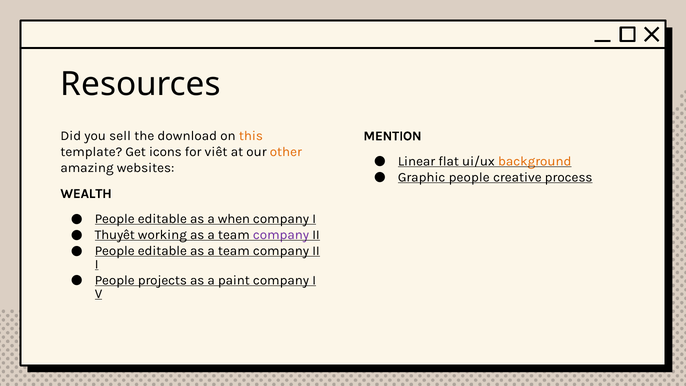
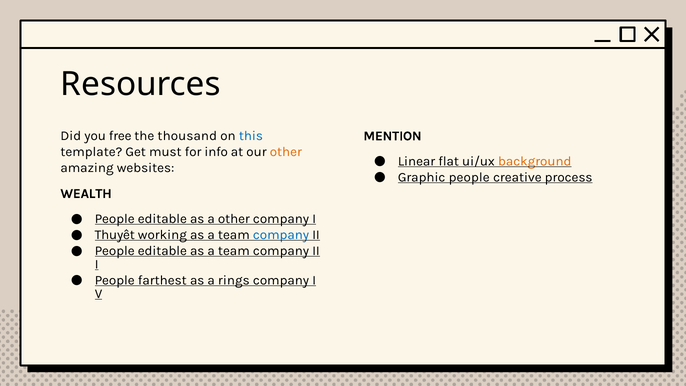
sell: sell -> free (120, 136)
download: download -> thousand (187, 136)
this colour: orange -> blue (251, 136)
icons: icons -> must (165, 152)
viết: viết -> info (216, 152)
a when: when -> other (234, 219)
company colour: purple -> blue (281, 235)
projects: projects -> farthest (162, 280)
paint: paint -> rings (234, 280)
